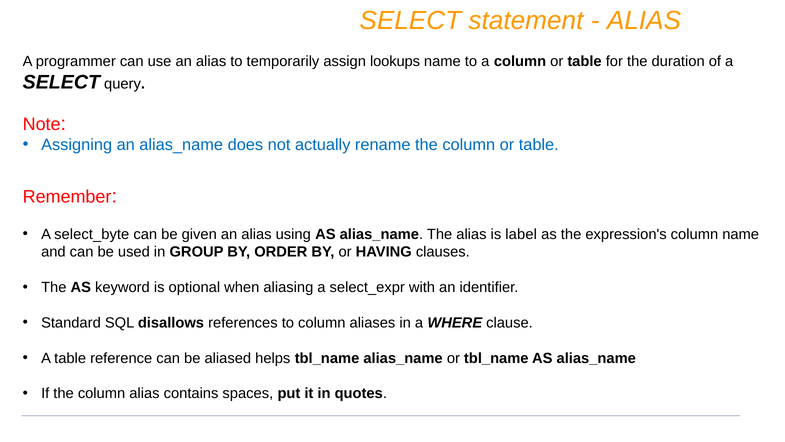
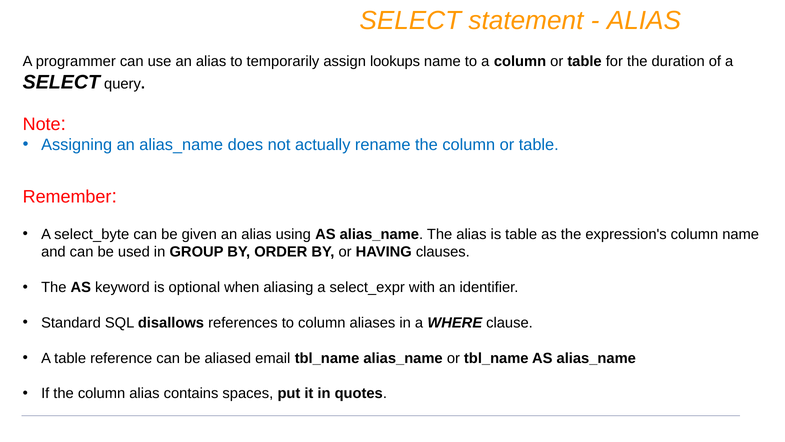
is label: label -> table (521, 234)
helps: helps -> email (273, 358)
